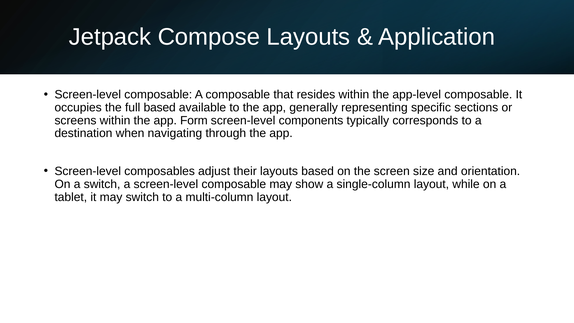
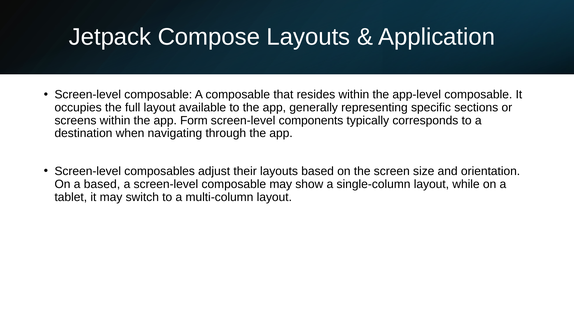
full based: based -> layout (160, 107)
a switch: switch -> based (102, 184)
